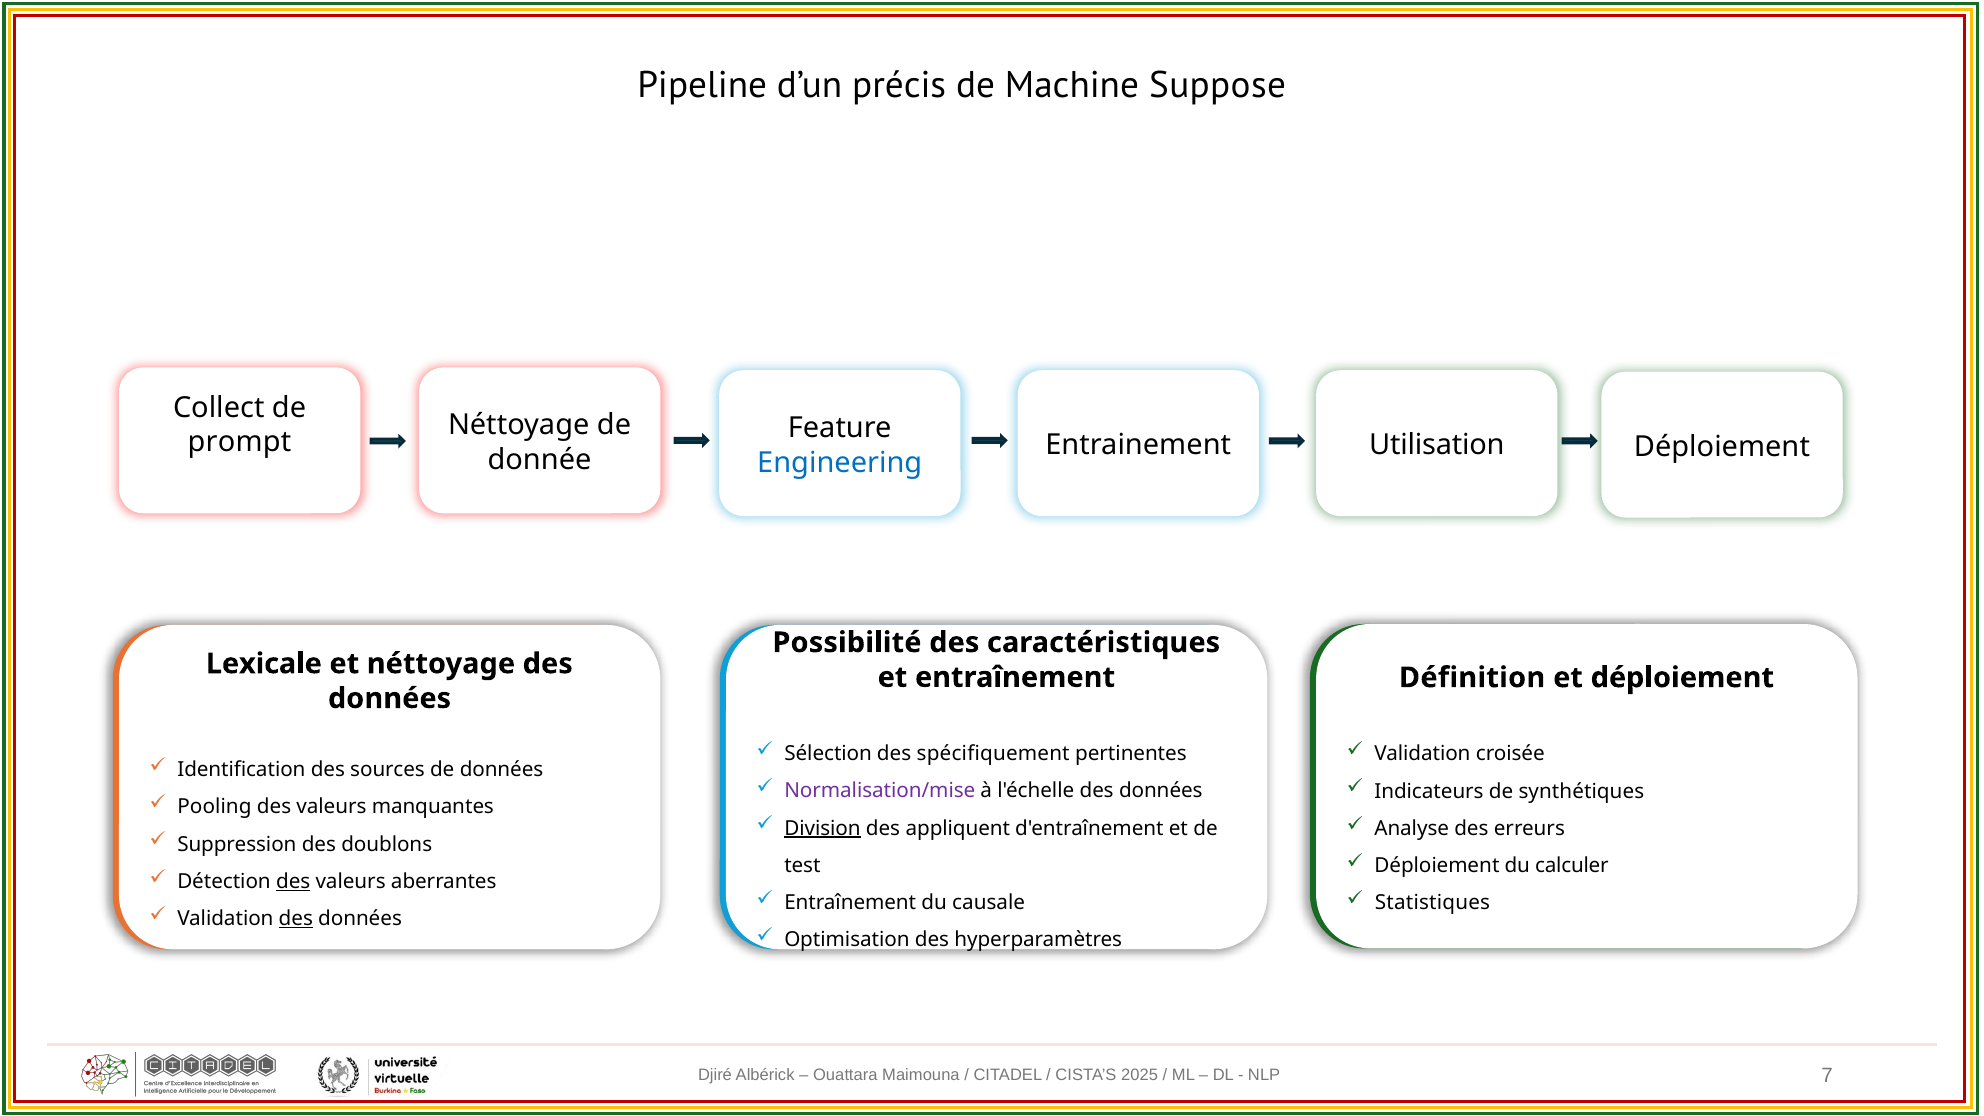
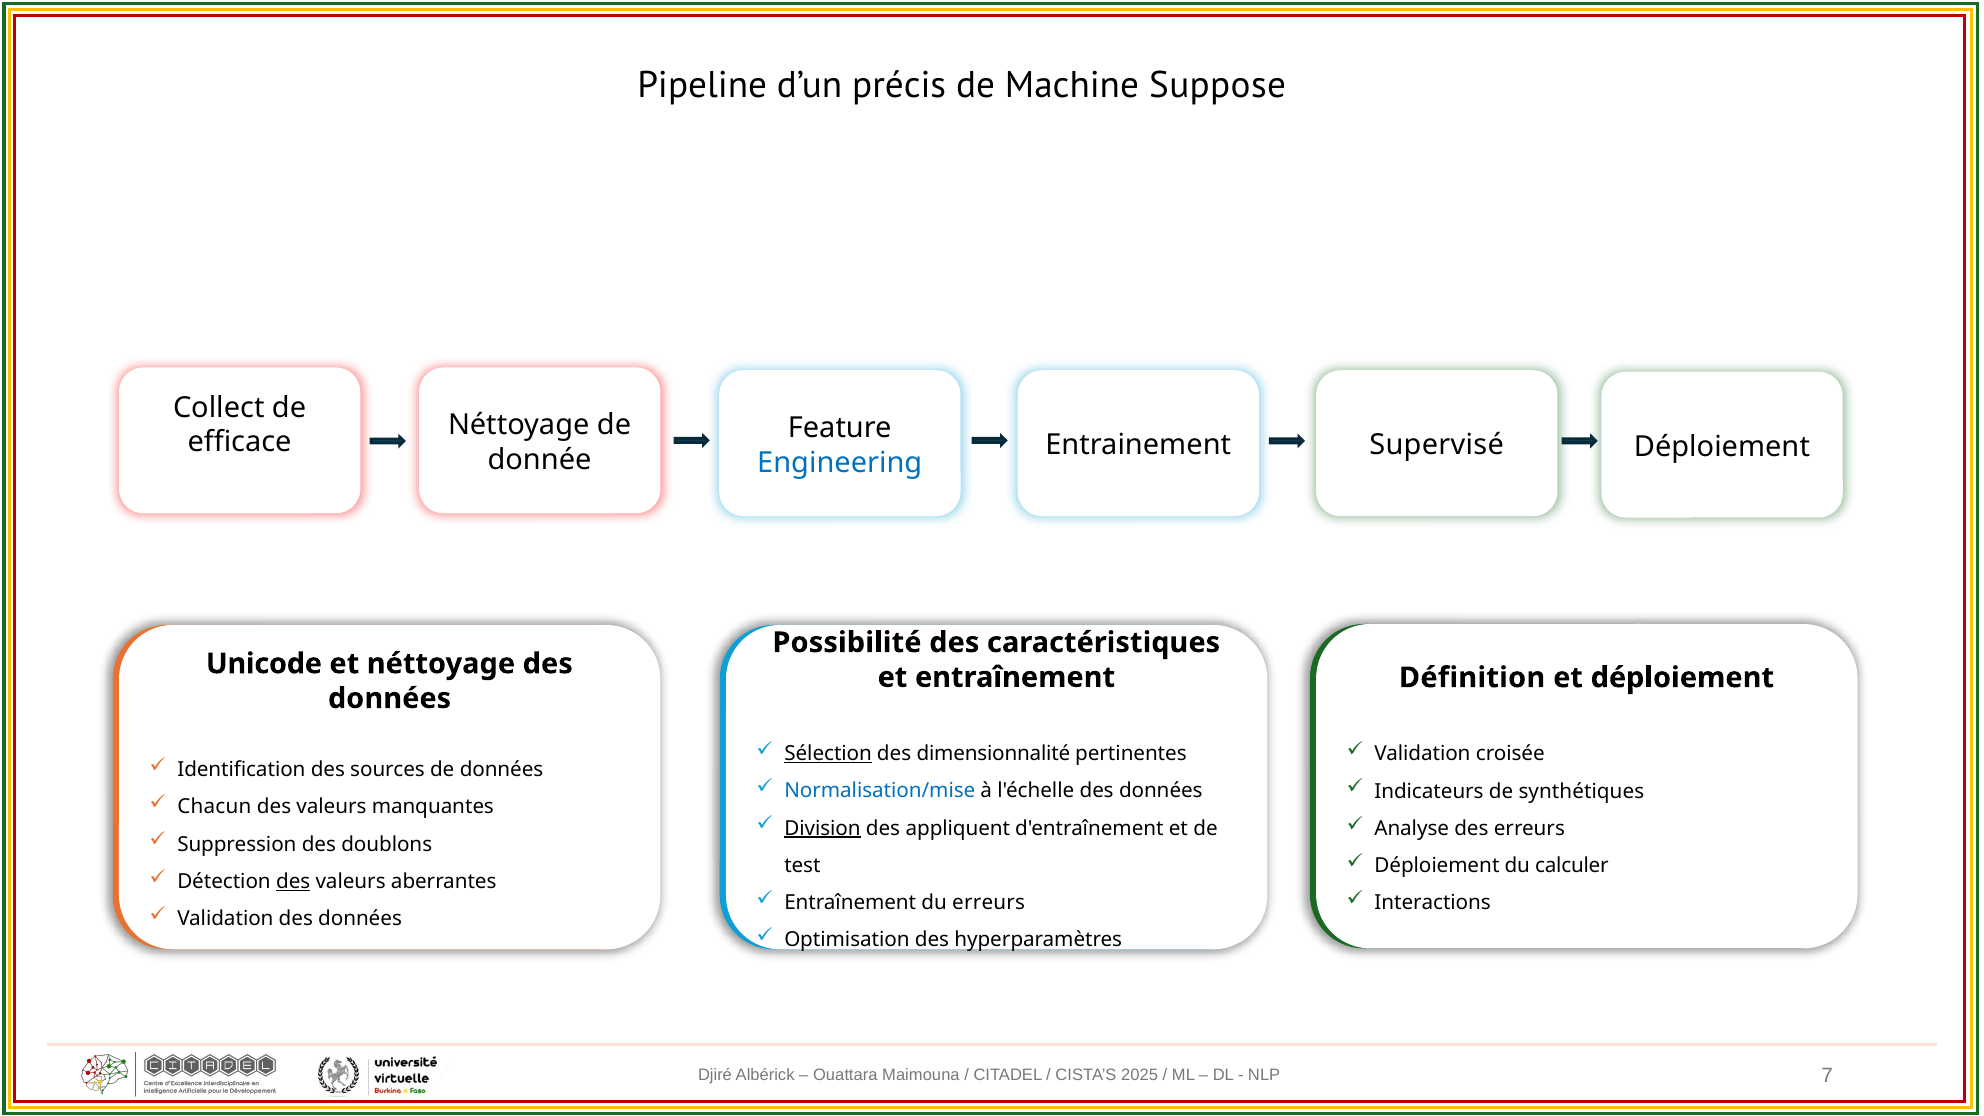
prompt: prompt -> efficace (240, 442)
Utilisation: Utilisation -> Supervisé (1437, 445)
Lexicale: Lexicale -> Unicode (264, 664)
Sélection underline: none -> present (828, 754)
spécifiquement: spécifiquement -> dimensionnalité (993, 754)
Normalisation/mise colour: purple -> blue (880, 791)
Pooling: Pooling -> Chacun (214, 807)
du causale: causale -> erreurs (989, 903)
Statistiques: Statistiques -> Interactions (1433, 903)
des underline: present -> none (296, 919)
